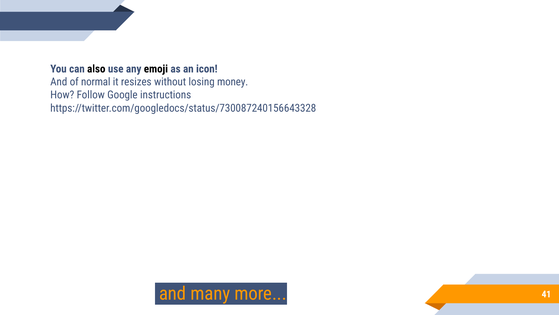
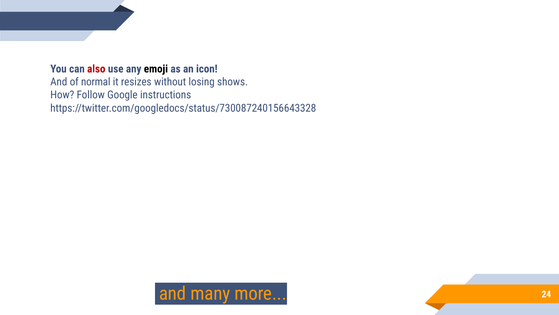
also colour: black -> red (96, 69)
money: money -> shows (233, 82)
41: 41 -> 24 (546, 294)
